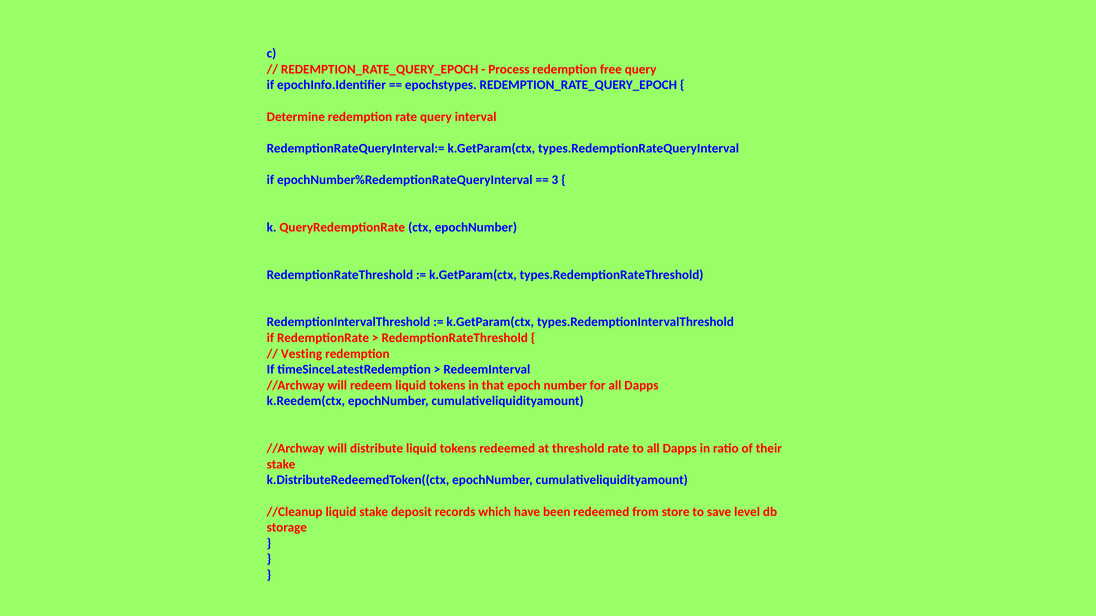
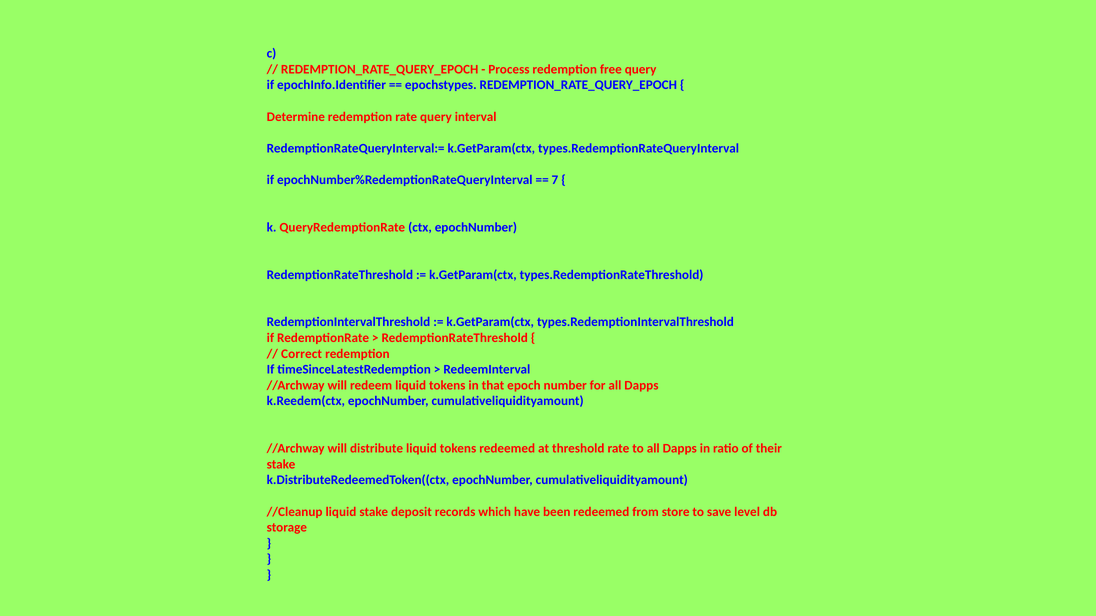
3: 3 -> 7 (555, 180)
Vesting: Vesting -> Correct (302, 354)
